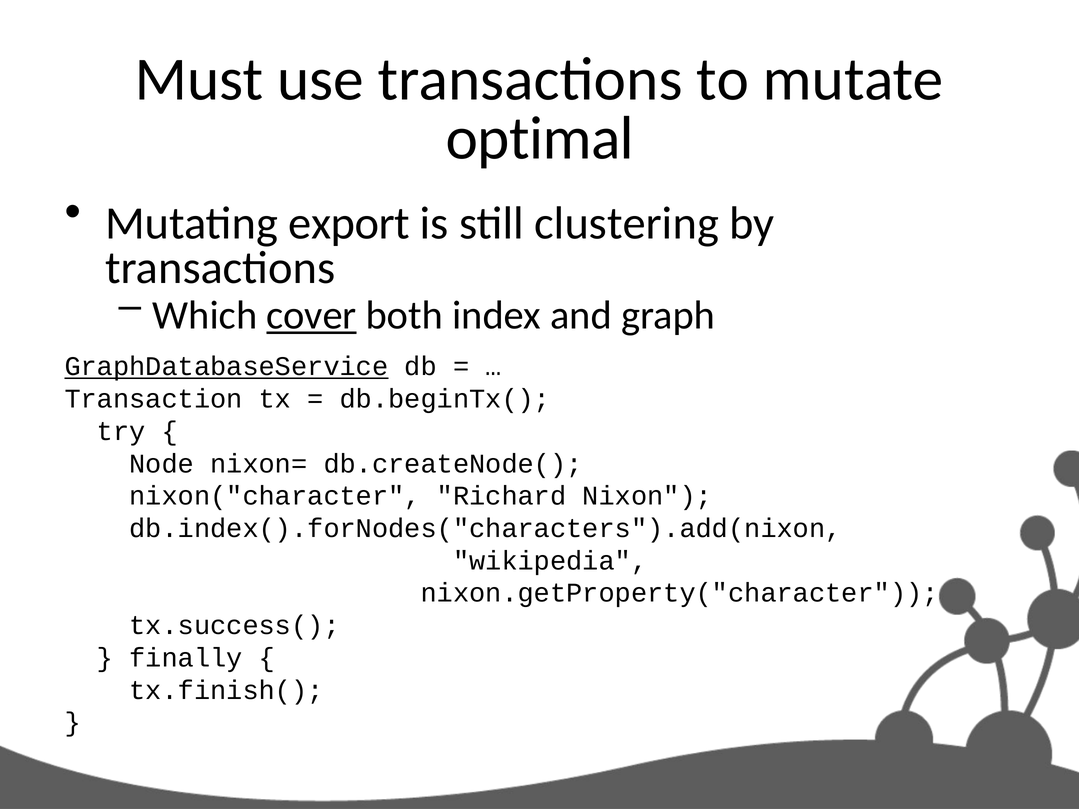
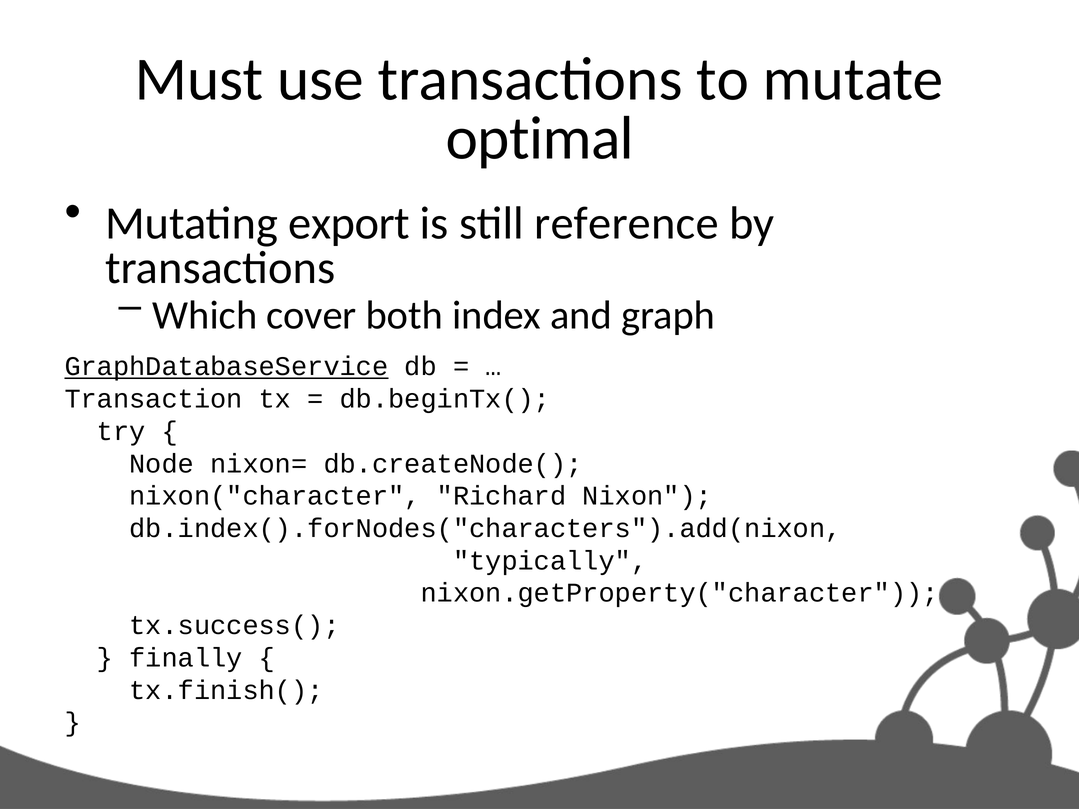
clustering: clustering -> reference (626, 223)
cover underline: present -> none (311, 316)
wikipedia: wikipedia -> typically (550, 561)
